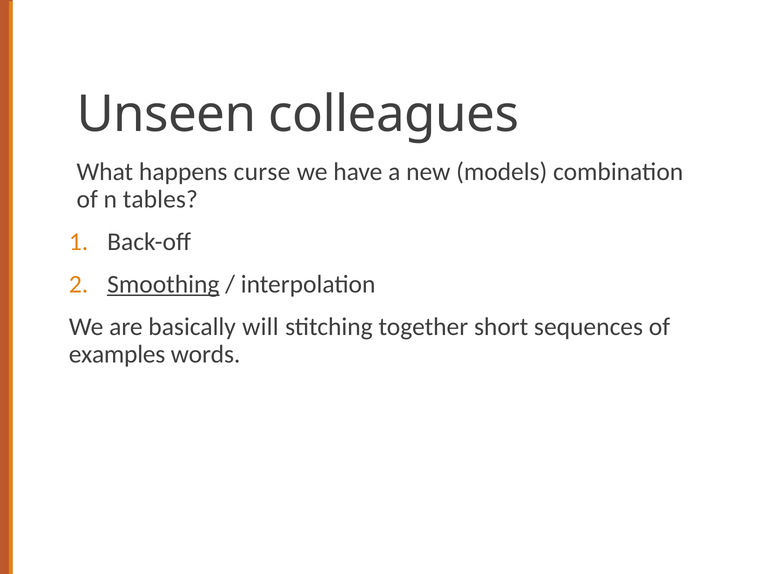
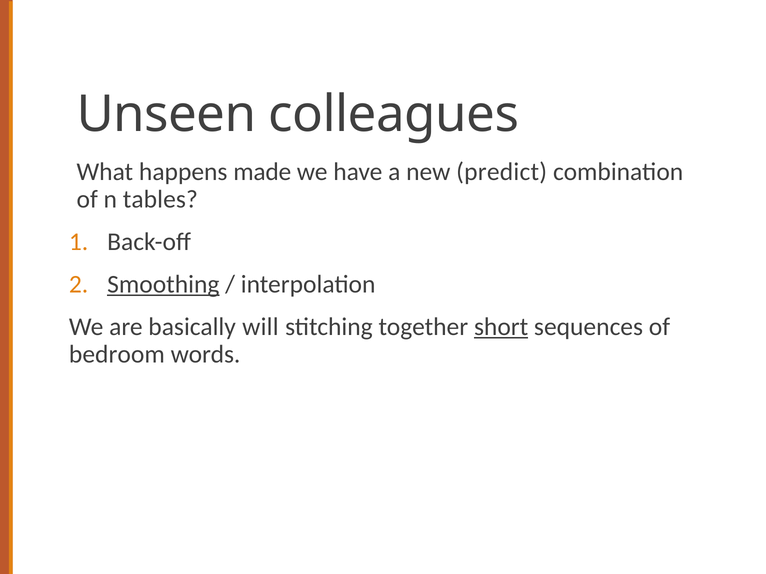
curse: curse -> made (262, 172)
models: models -> predict (502, 172)
short underline: none -> present (501, 327)
examples: examples -> bedroom (117, 355)
